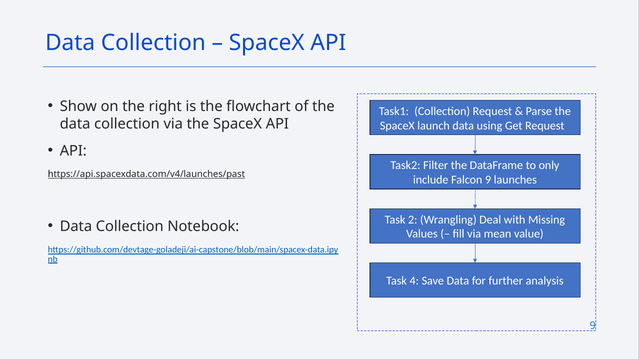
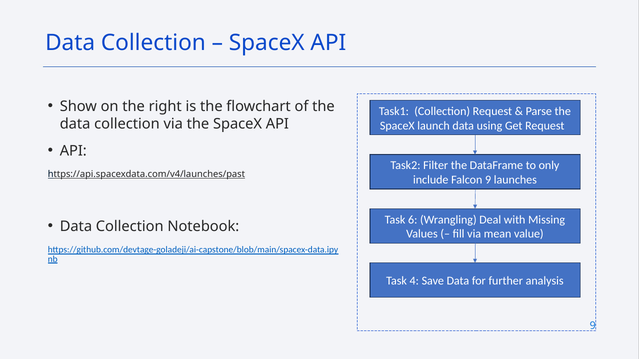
2: 2 -> 6 (413, 220)
